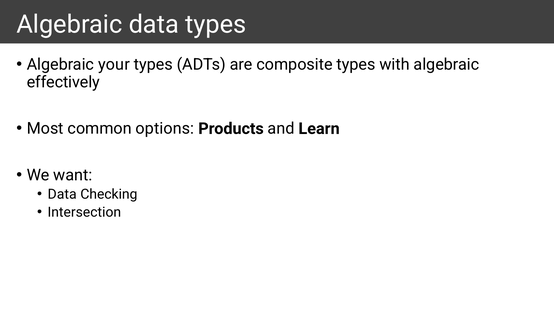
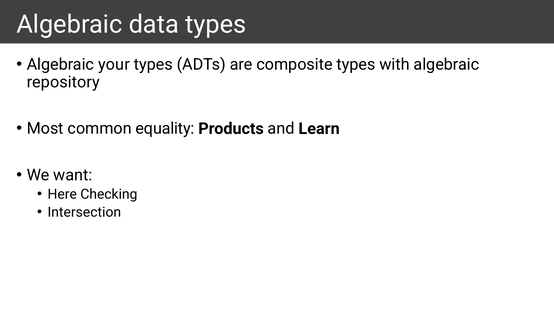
effectively: effectively -> repository (63, 82)
options: options -> equality (165, 128)
Data: Data -> Here (62, 194)
